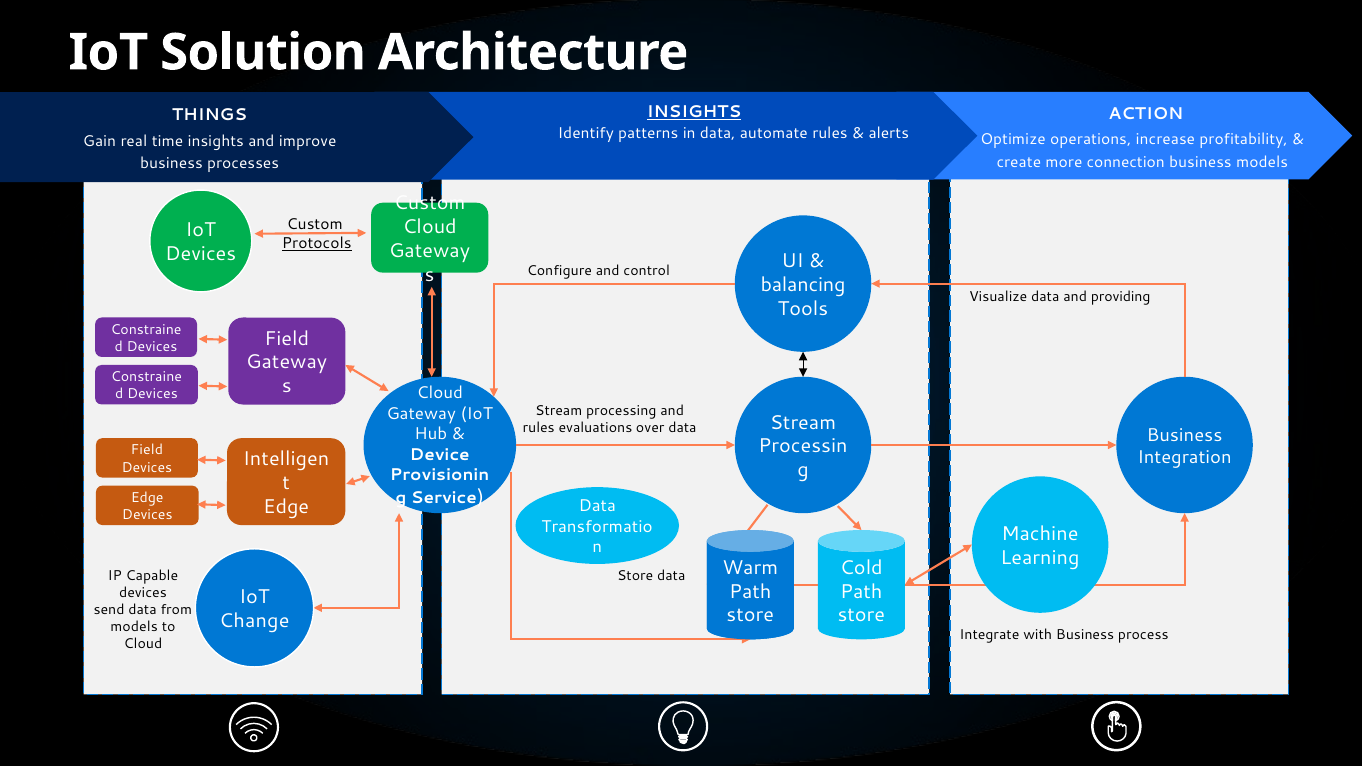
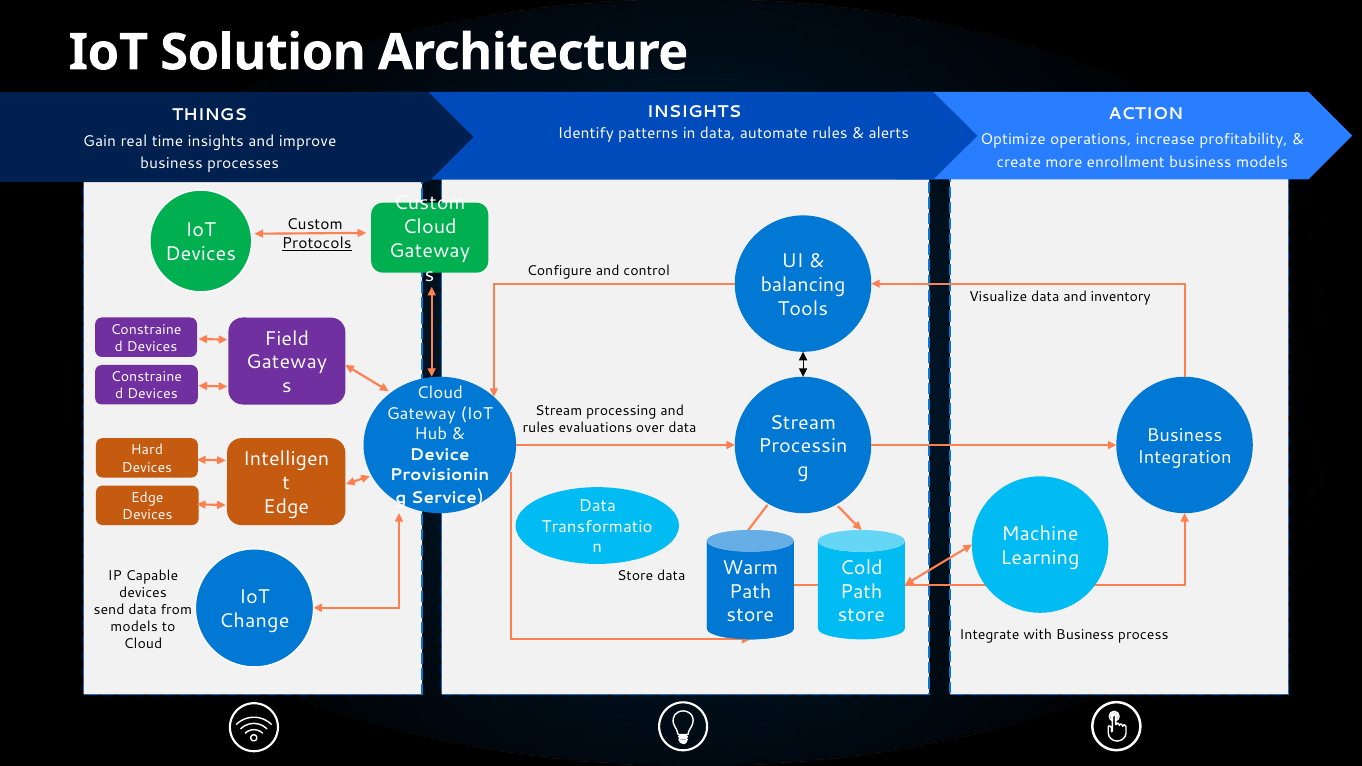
INSIGHTS underline: present -> none (694, 112)
connection: connection -> enrollment (1126, 162)
providing: providing -> inventory (1121, 296)
Field: Field -> Hard (147, 450)
